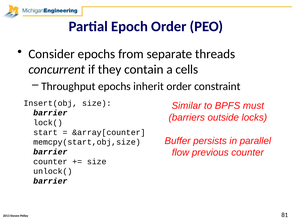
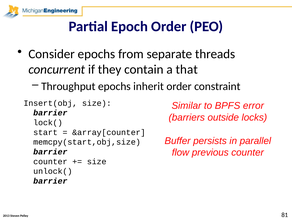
cells: cells -> that (187, 70)
must: must -> error (253, 106)
